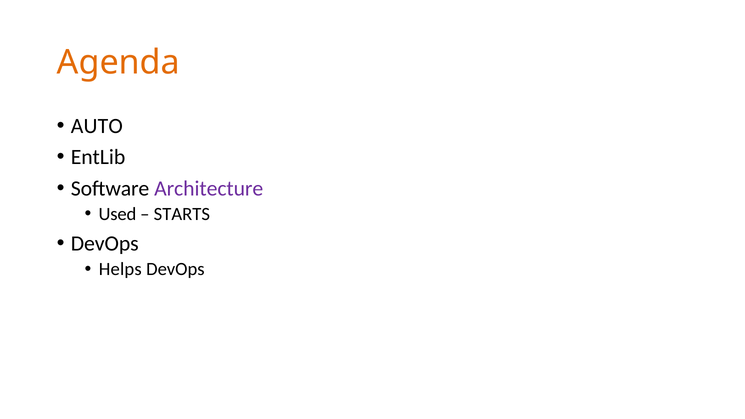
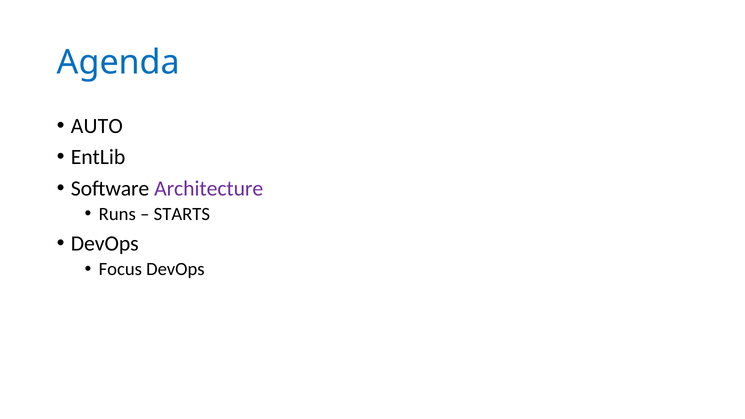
Agenda colour: orange -> blue (118, 63)
Used: Used -> Runs (117, 214)
Helps: Helps -> Focus (120, 269)
